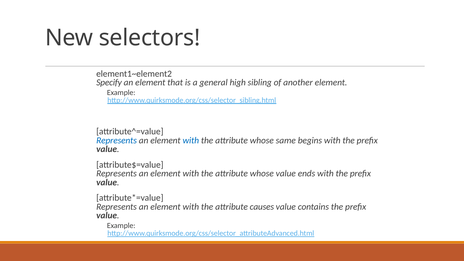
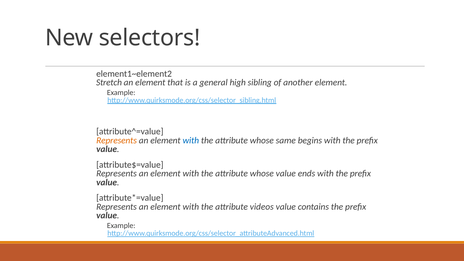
Specify: Specify -> Stretch (109, 82)
Represents colour: blue -> orange (117, 140)
causes: causes -> videos (262, 207)
